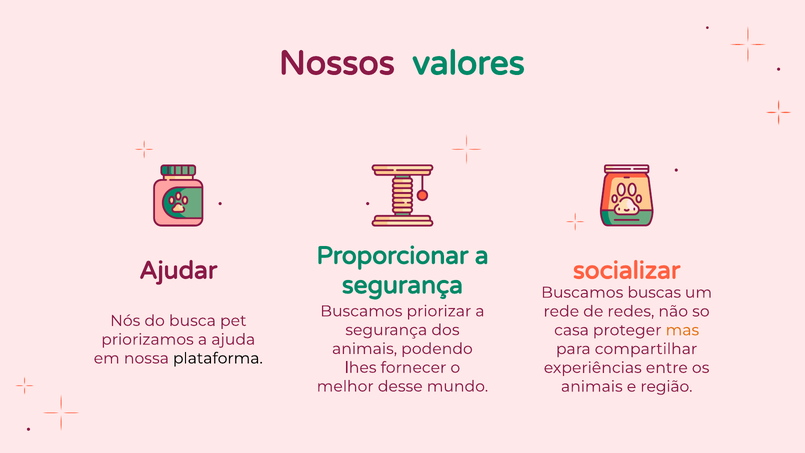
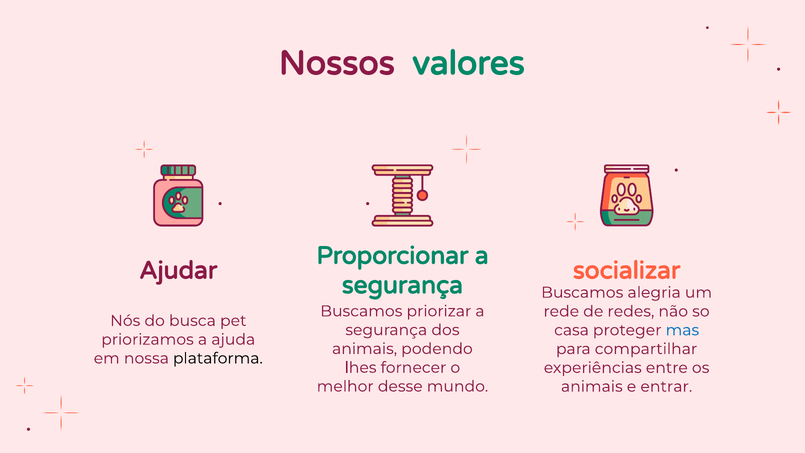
buscas: buscas -> alegria (654, 292)
mas colour: orange -> blue (682, 330)
região: região -> entrar (666, 386)
